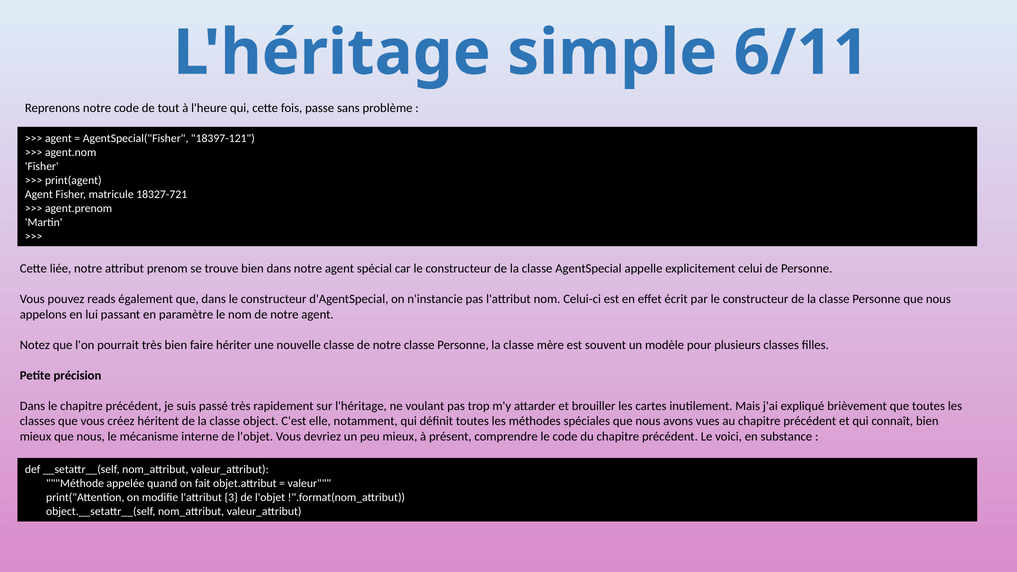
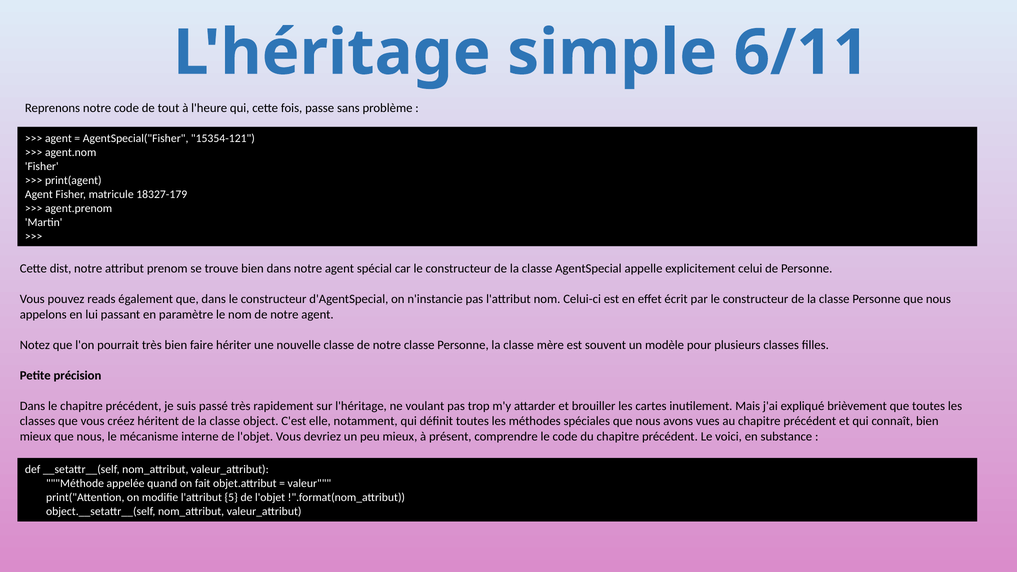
18397-121: 18397-121 -> 15354-121 (223, 138)
18327-721: 18327-721 -> 18327-179 (162, 194)
liée: liée -> dist (61, 269)
3: 3 -> 5 (231, 498)
